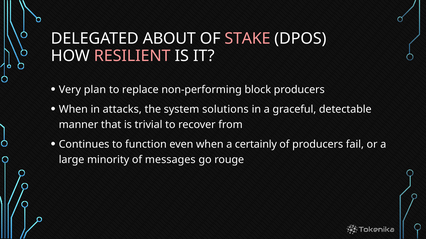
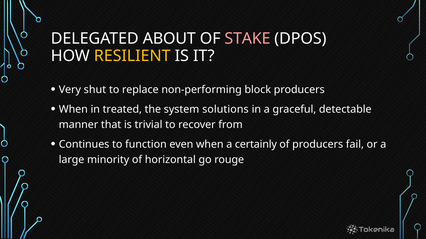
RESILIENT colour: pink -> yellow (132, 56)
plan: plan -> shut (95, 90)
attacks: attacks -> treated (122, 110)
messages: messages -> horizontal (170, 160)
